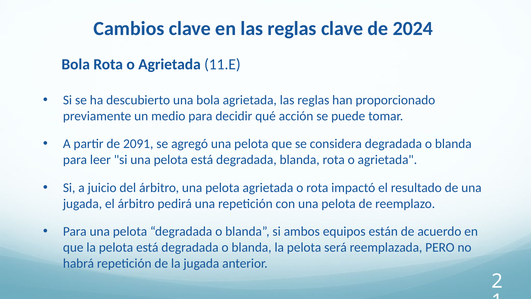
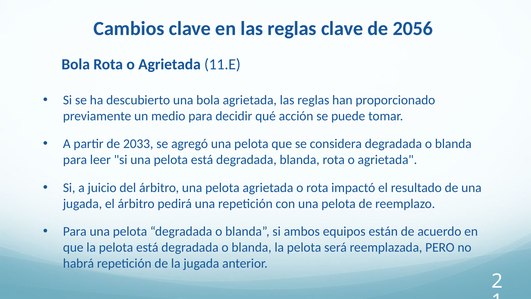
2024: 2024 -> 2056 (413, 28)
2091: 2091 -> 2033 (138, 144)
